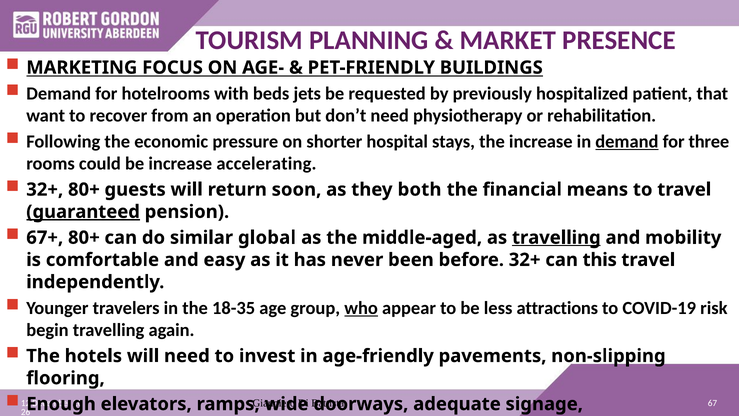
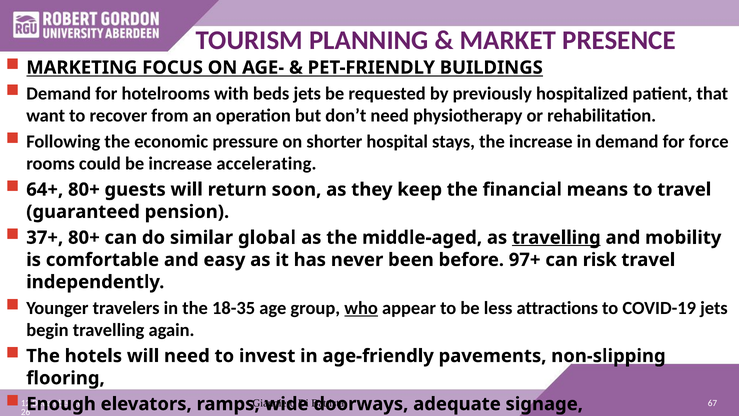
demand underline: present -> none (627, 141)
three: three -> force (709, 141)
32+: 32+ -> 64+ (45, 189)
both: both -> keep (420, 189)
guaranteed underline: present -> none (83, 212)
67+: 67+ -> 37+ (45, 237)
before 32+: 32+ -> 97+ (525, 260)
this: this -> risk (600, 260)
COVID-19 risk: risk -> jets (714, 308)
